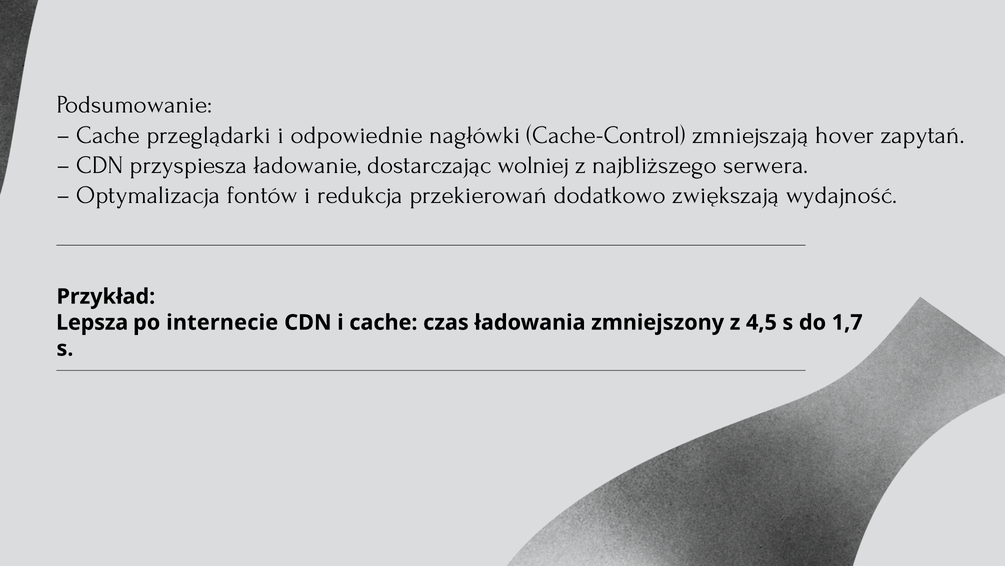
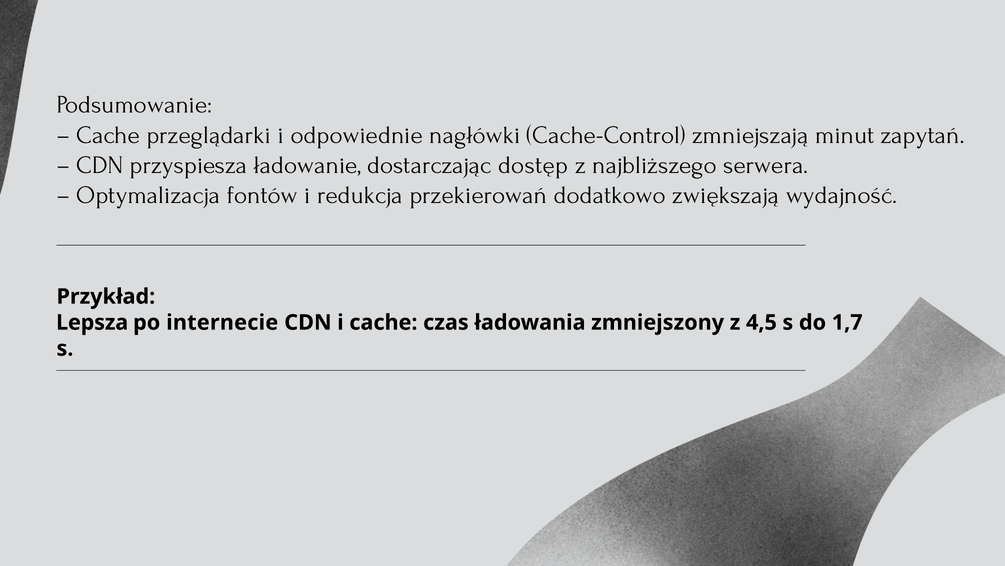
hover: hover -> minut (845, 135)
wolniej: wolniej -> dostęp (533, 165)
